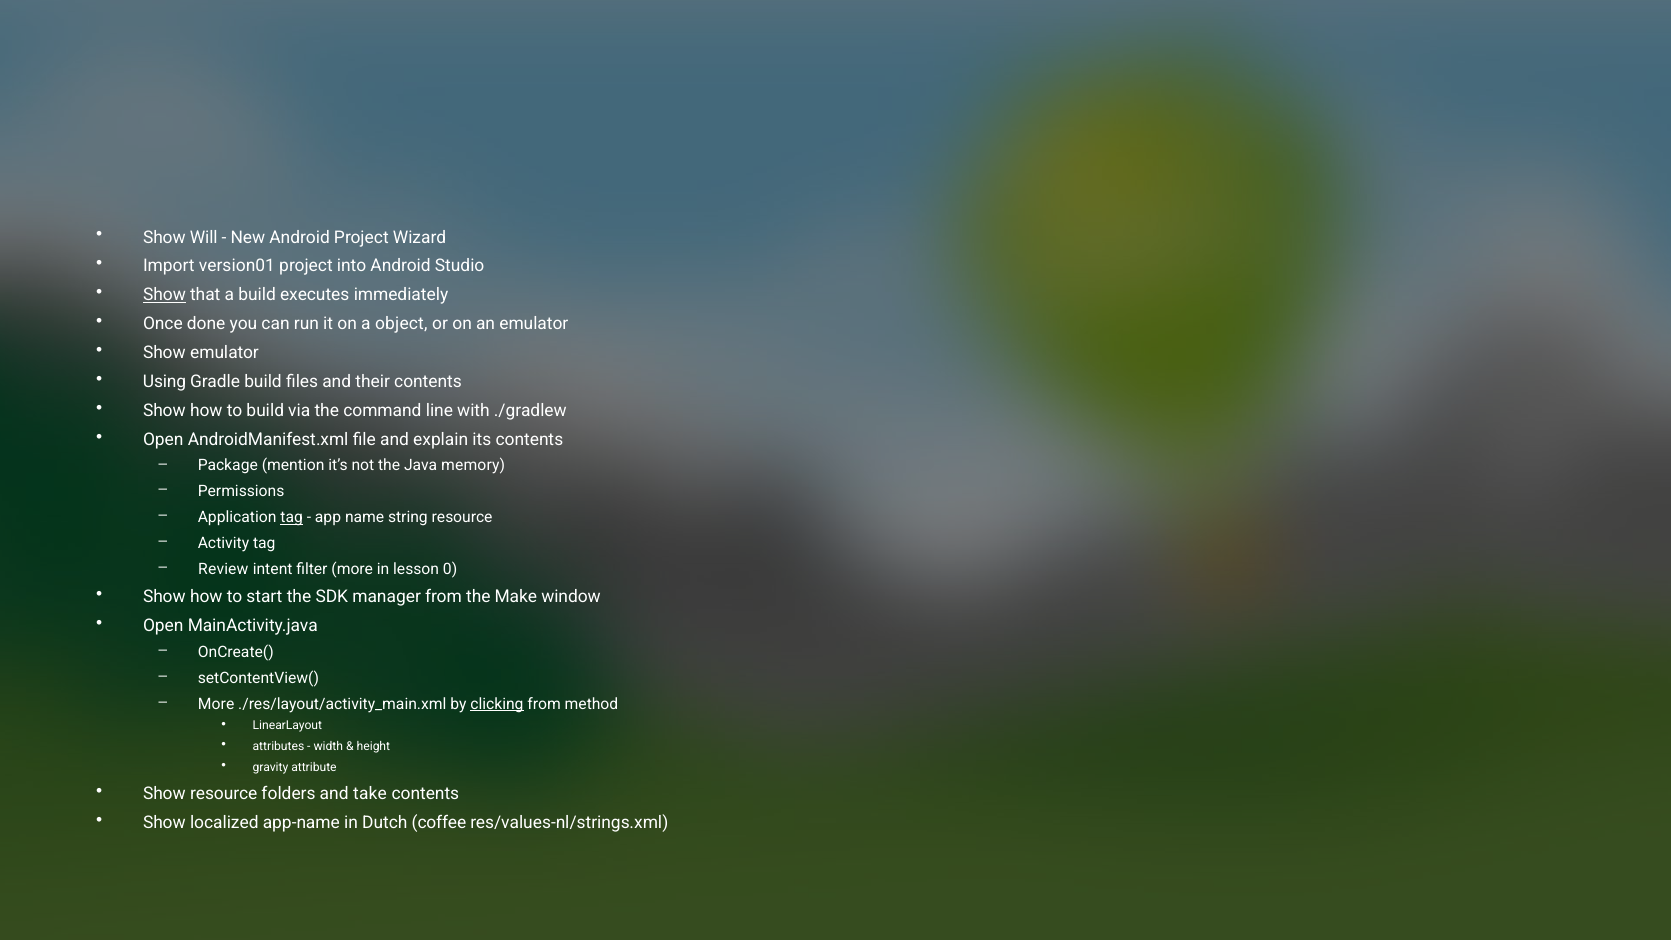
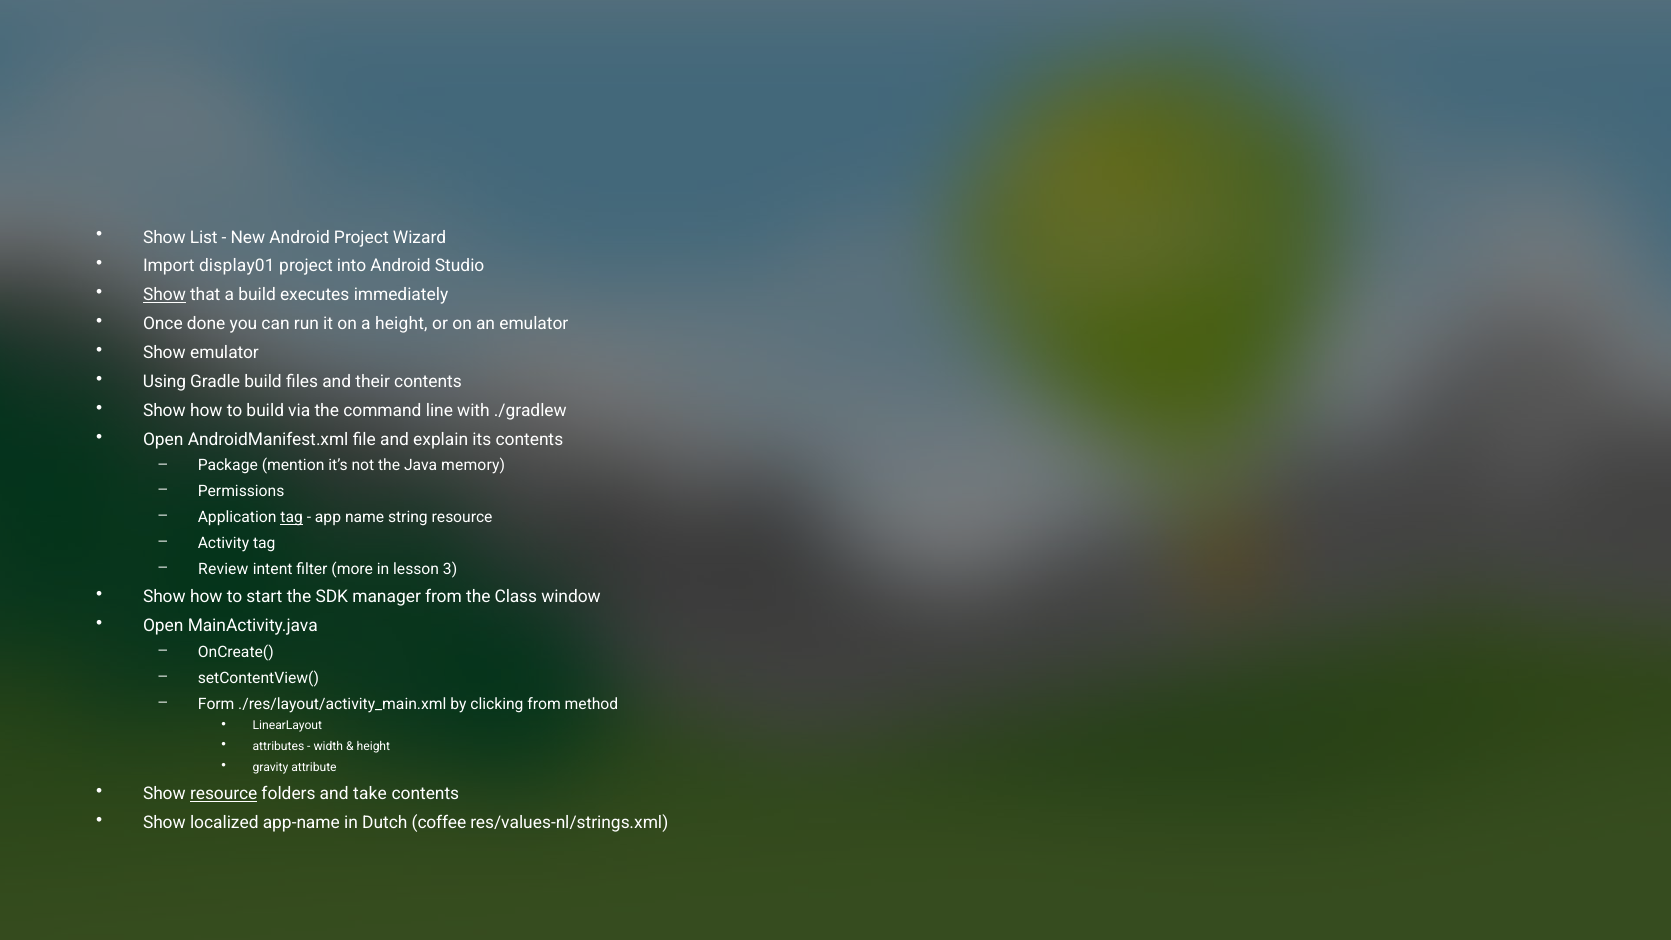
Will: Will -> List (204, 237)
version01: version01 -> display01 (237, 266)
a object: object -> height (401, 324)
0: 0 -> 3 (450, 569)
Make: Make -> Class (516, 597)
More: More -> Form (216, 704)
clicking underline: present -> none (497, 704)
resource underline: none -> present (224, 794)
